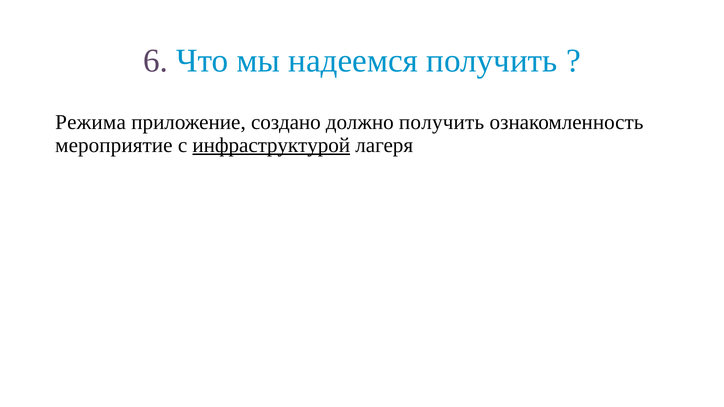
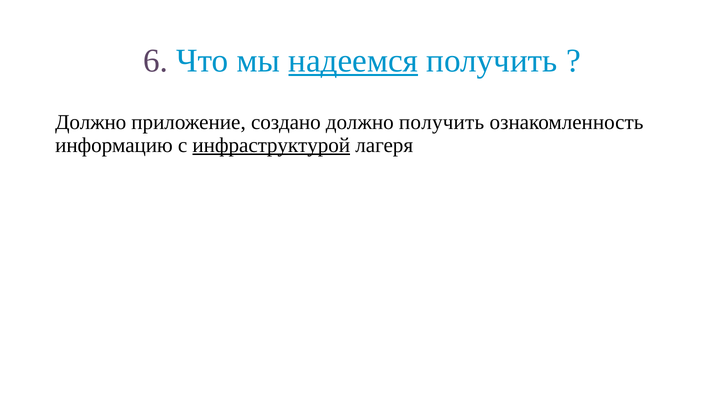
надеемся underline: none -> present (353, 61)
Режима: Режима -> Должно (91, 122)
мероприятие: мероприятие -> информацию (114, 145)
